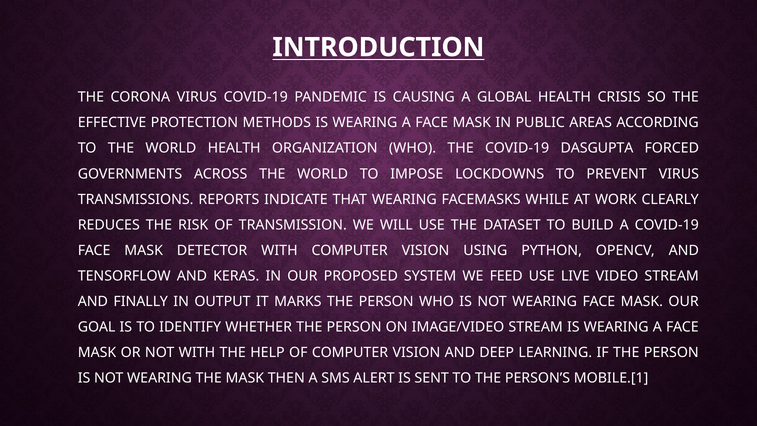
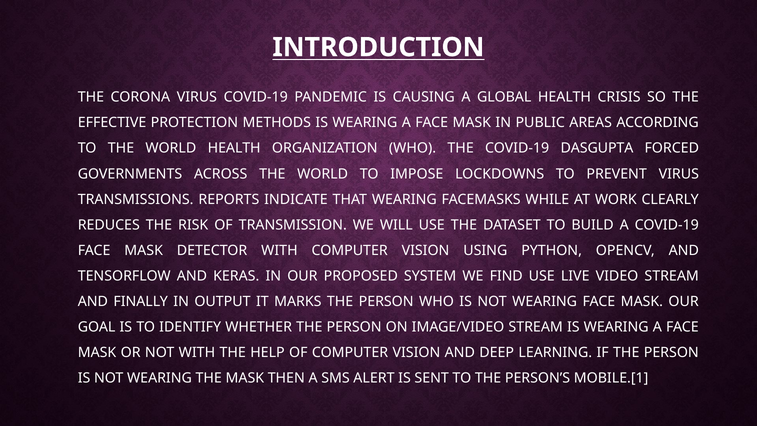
FEED: FEED -> FIND (506, 276)
